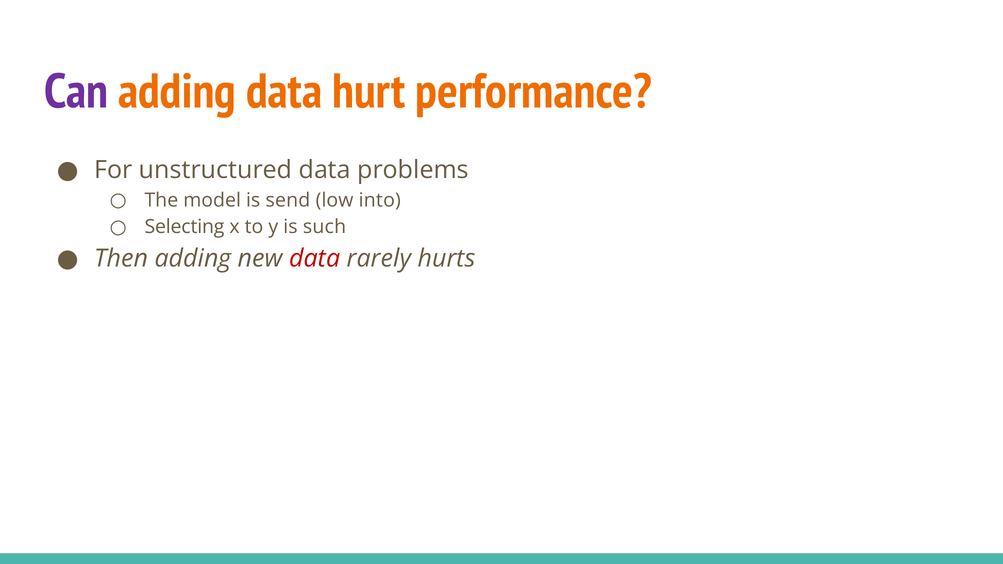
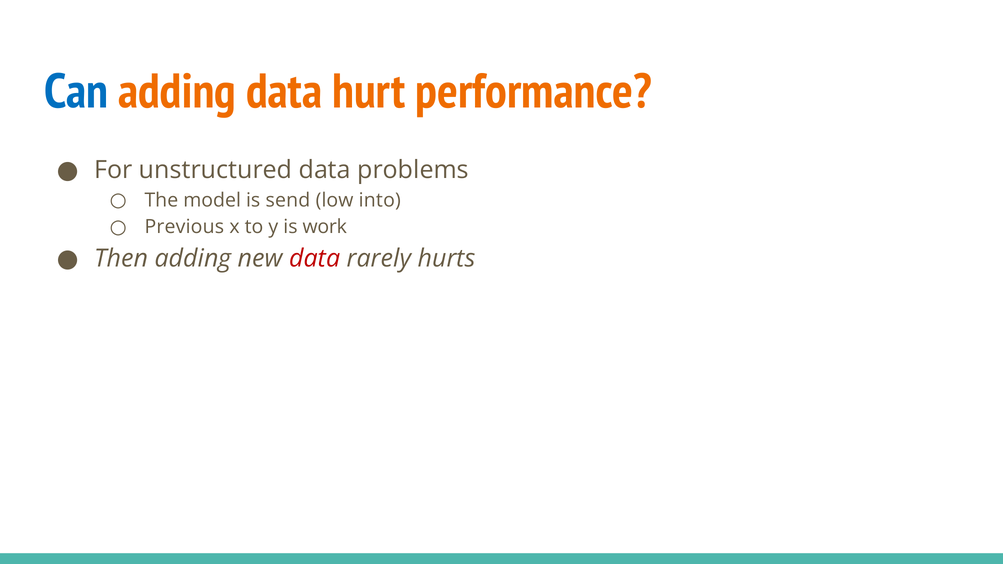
Can colour: purple -> blue (76, 92)
Selecting: Selecting -> Previous (184, 227)
such: such -> work (325, 227)
